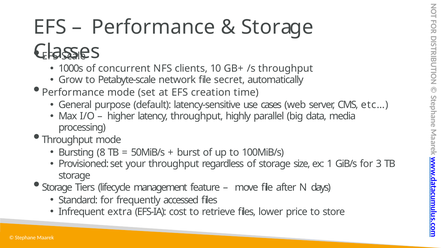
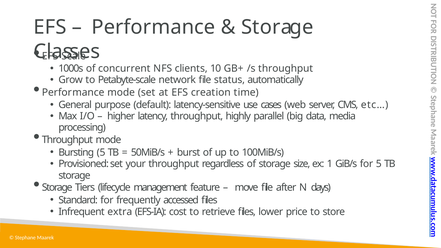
secret: secret -> status (229, 80)
Bursting 8: 8 -> 5 (101, 152)
for 3: 3 -> 5 (379, 164)
